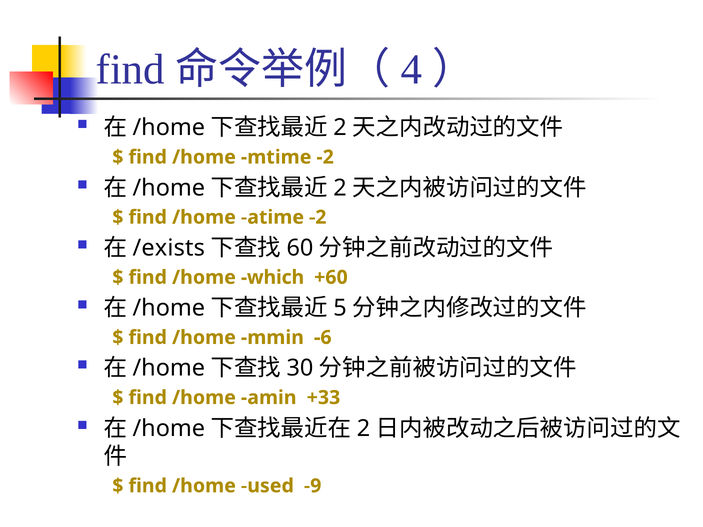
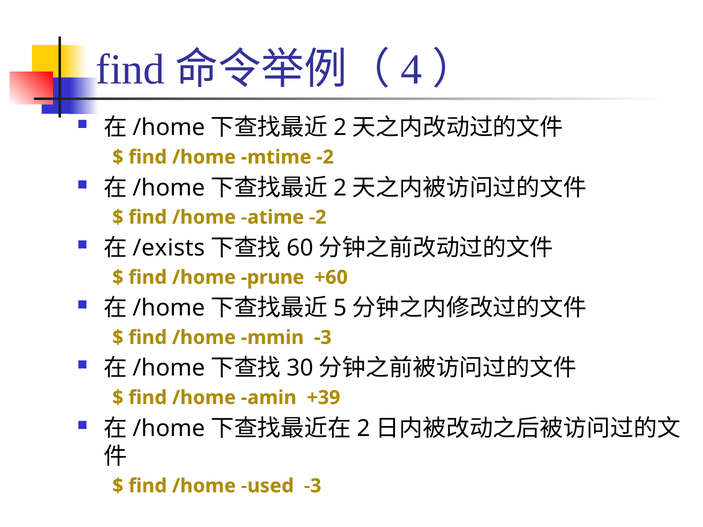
which: which -> prune (273, 278)
mmin -6: -6 -> -3 (323, 338)
+33: +33 -> +39 (324, 398)
used -9: -9 -> -3 (313, 486)
